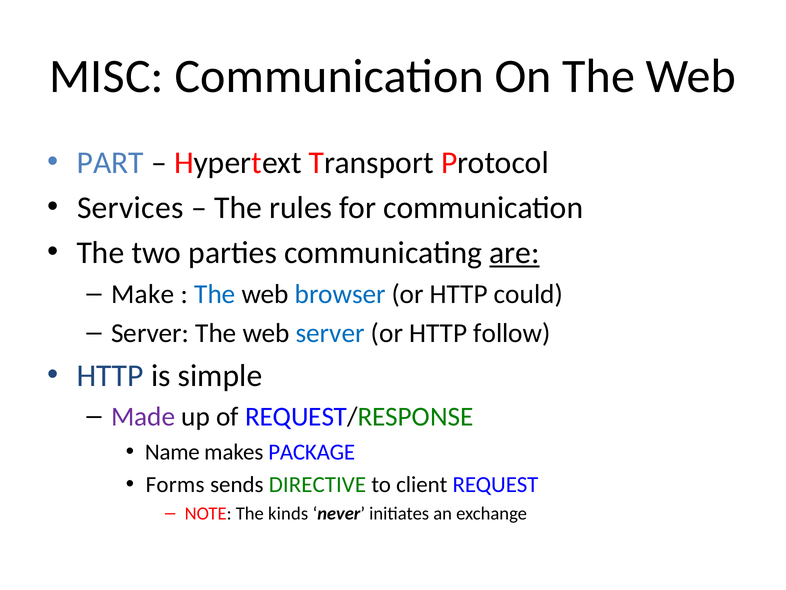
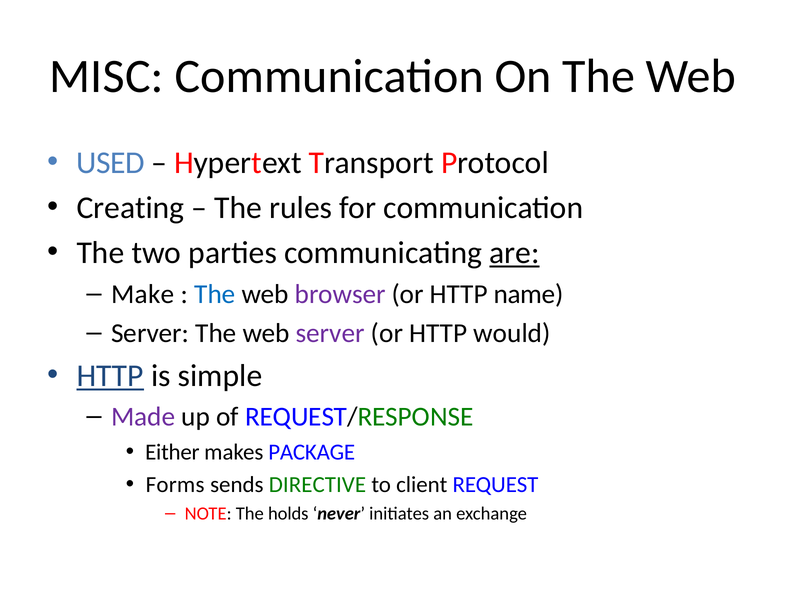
PART: PART -> USED (110, 163)
Services: Services -> Creating (130, 208)
browser colour: blue -> purple (340, 294)
could: could -> name (529, 294)
server colour: blue -> purple (330, 333)
follow: follow -> would (512, 333)
HTTP underline: none -> present (110, 375)
Name: Name -> Either (172, 452)
kinds: kinds -> holds (288, 513)
